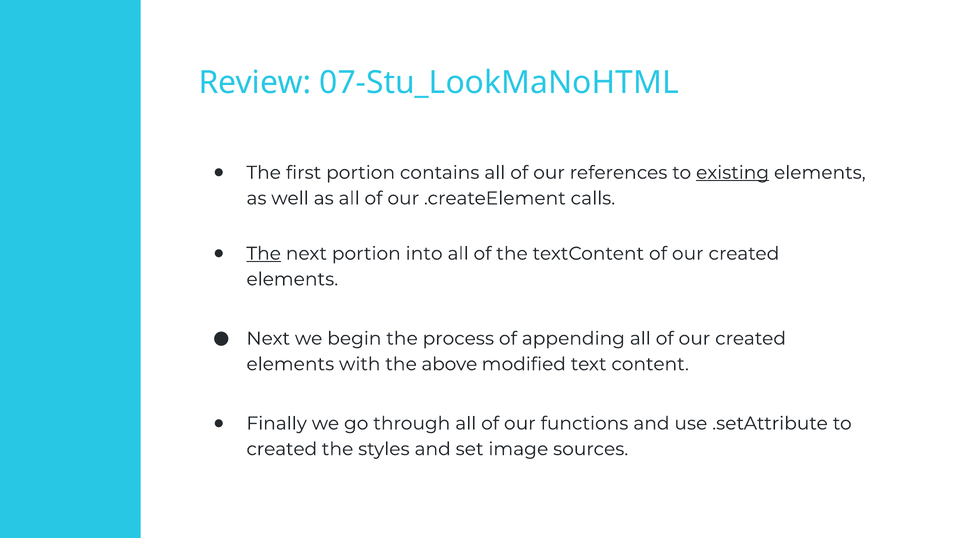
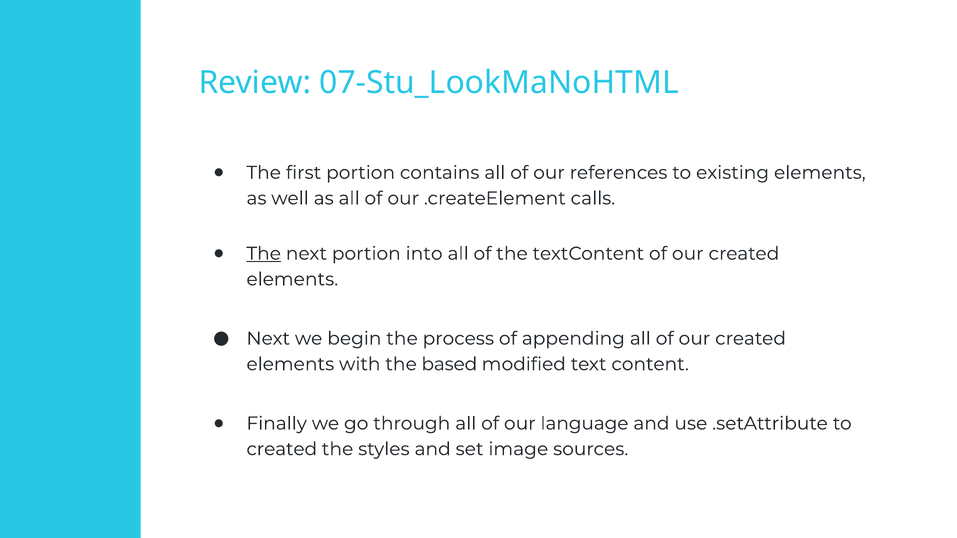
existing underline: present -> none (733, 173)
above: above -> based (449, 364)
functions: functions -> language (585, 424)
